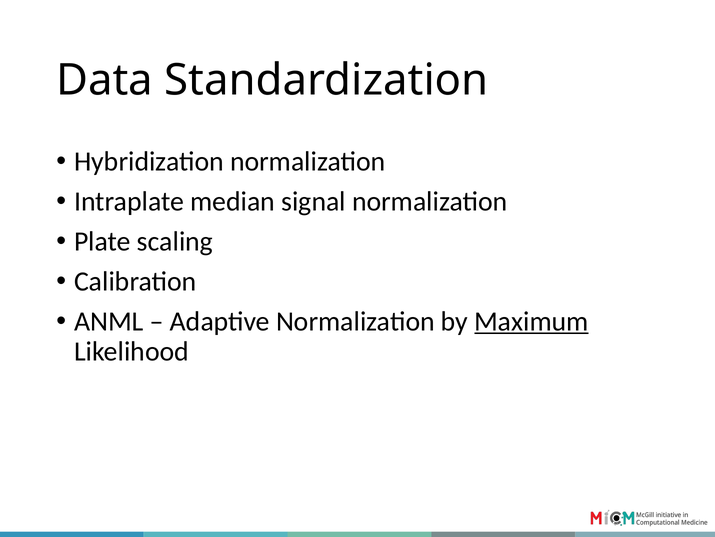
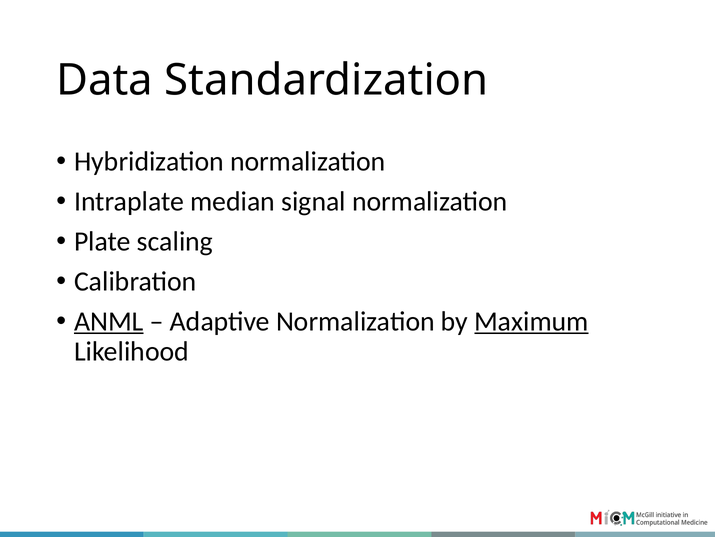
ANML underline: none -> present (109, 321)
